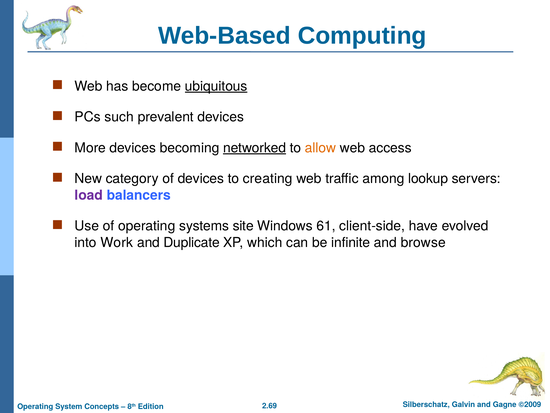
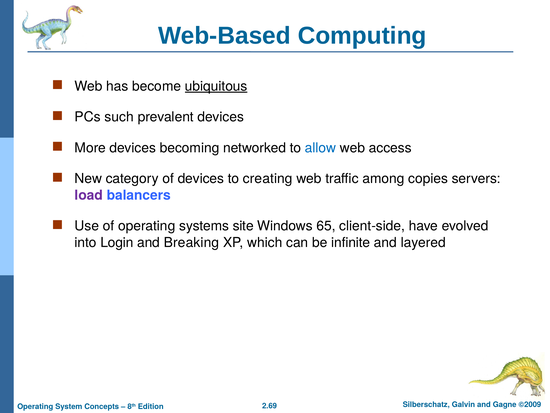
networked underline: present -> none (255, 148)
allow colour: orange -> blue (321, 148)
lookup: lookup -> copies (428, 178)
61: 61 -> 65 (326, 226)
Work: Work -> Login (117, 242)
Duplicate: Duplicate -> Breaking (192, 242)
browse: browse -> layered (423, 242)
